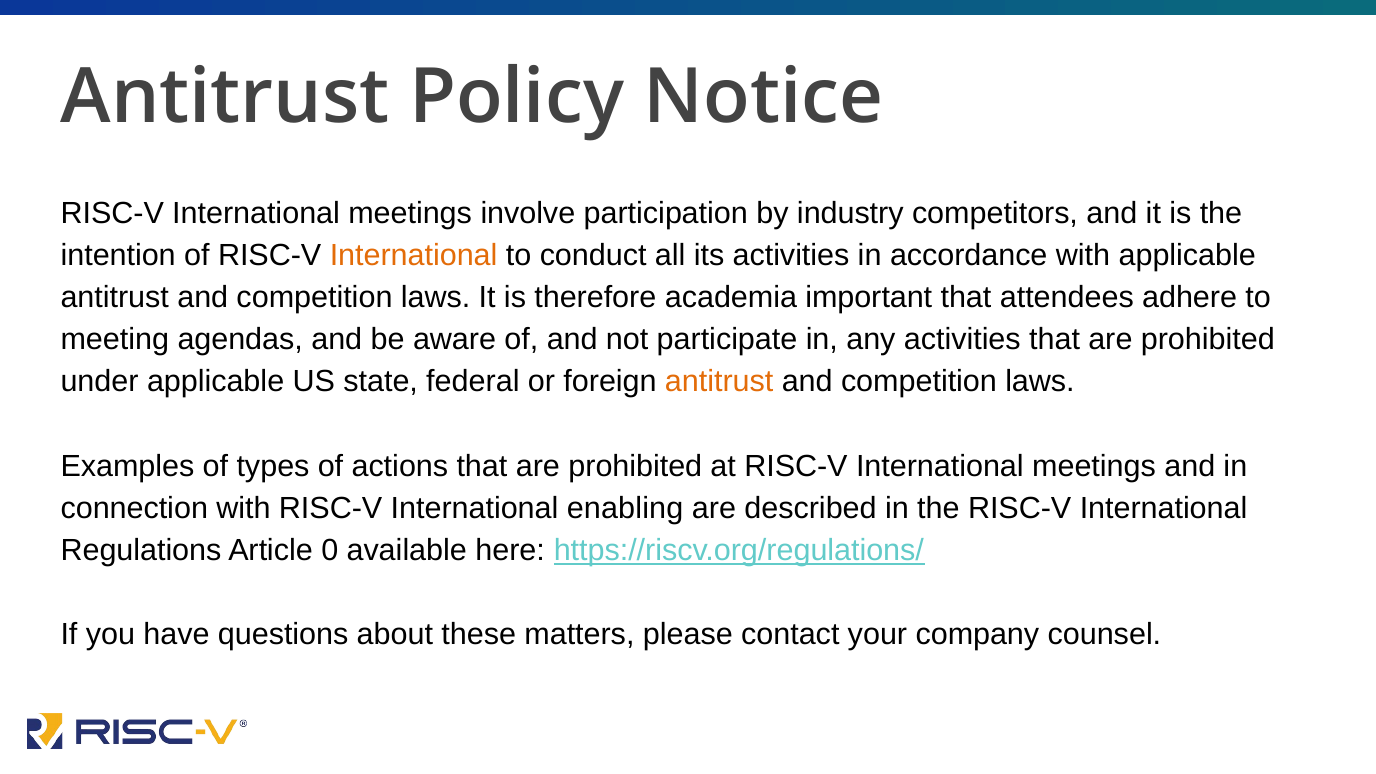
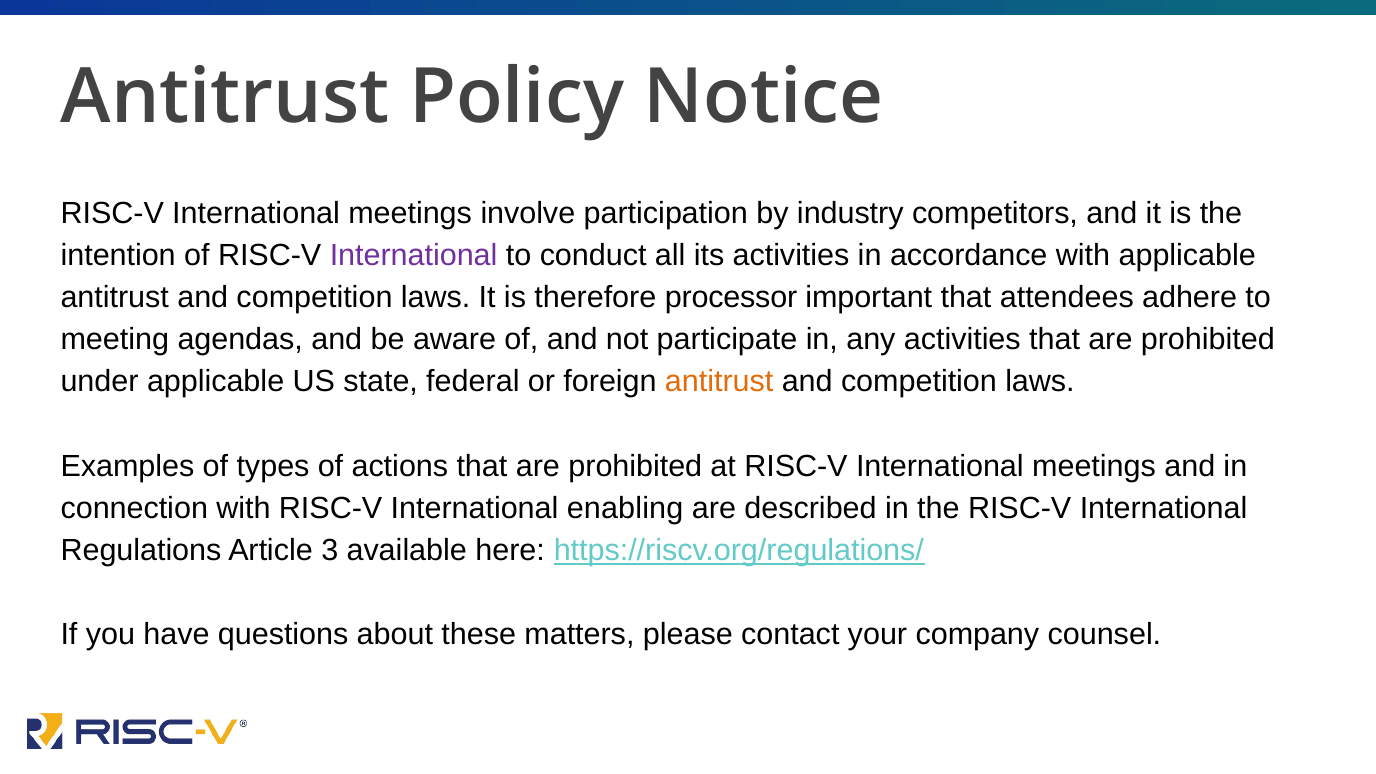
International colour: orange -> purple (414, 255)
academia: academia -> processor (731, 297)
0: 0 -> 3 (330, 550)
